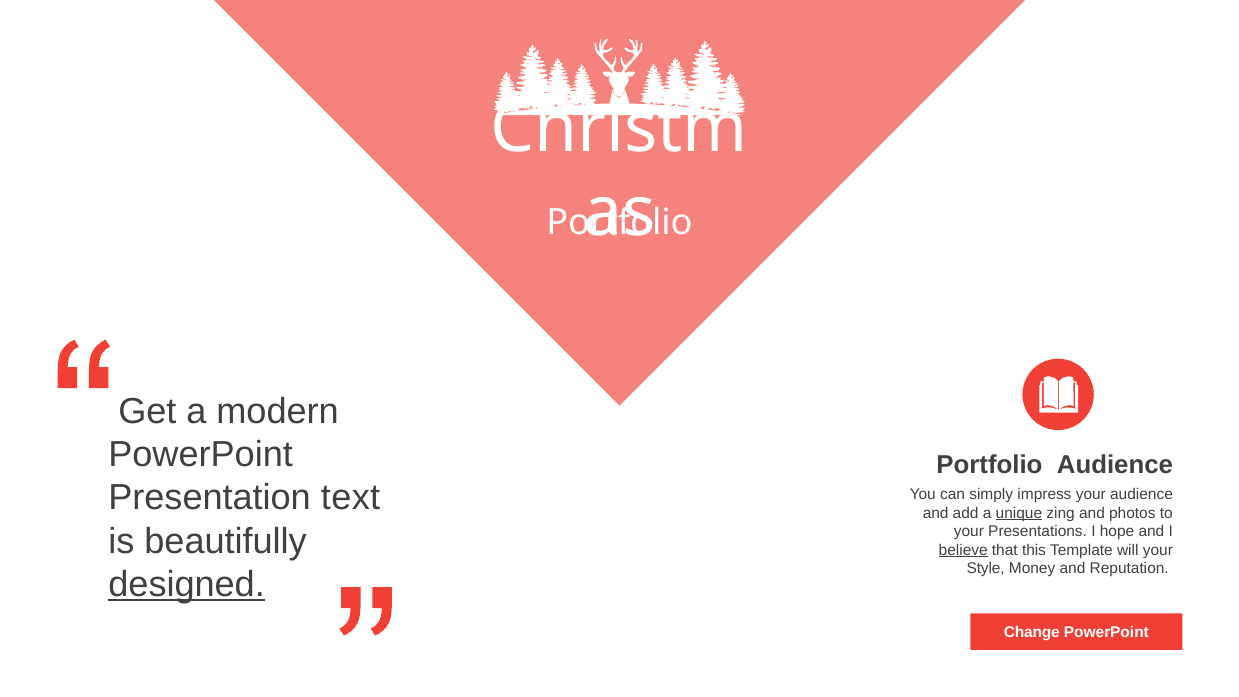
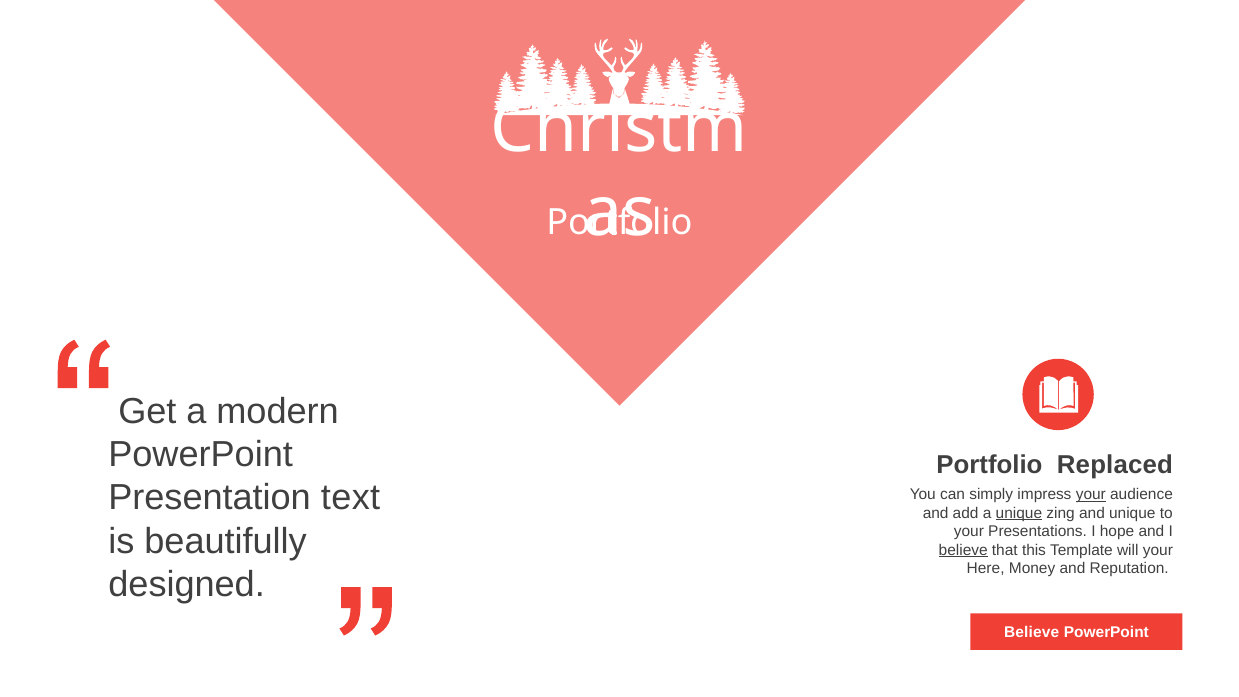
Portfolio Audience: Audience -> Replaced (1115, 464)
your underline: none -> present (1091, 494)
and photos: photos -> unique (1132, 513)
Style: Style -> Here (986, 569)
designed underline: present -> none (187, 585)
Change: Change -> Believe (1032, 633)
